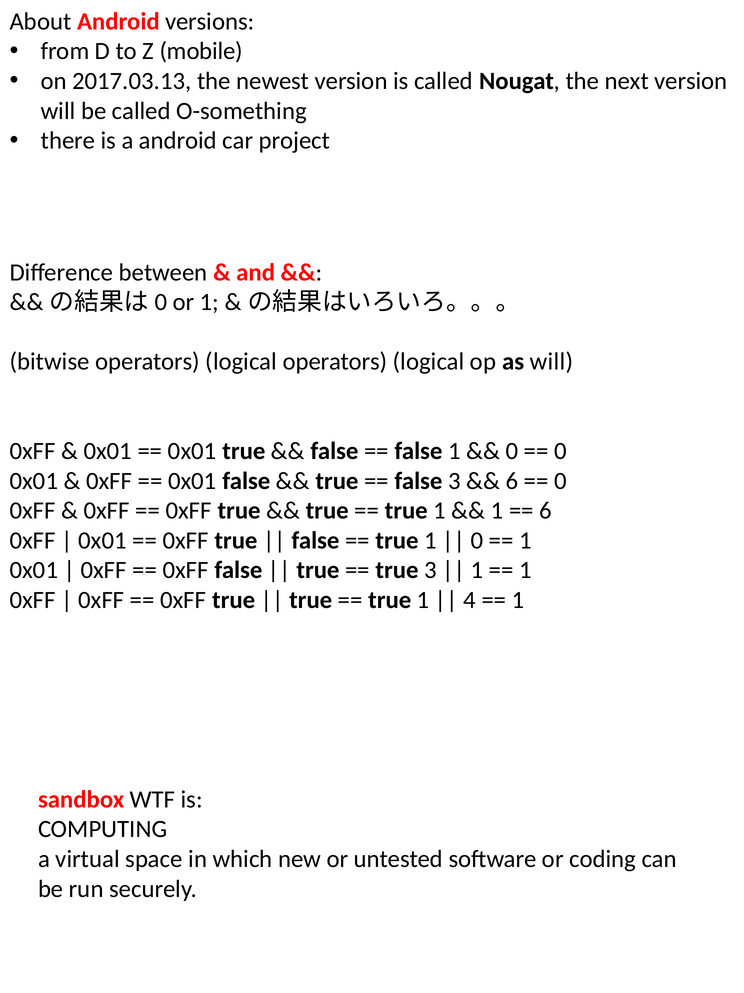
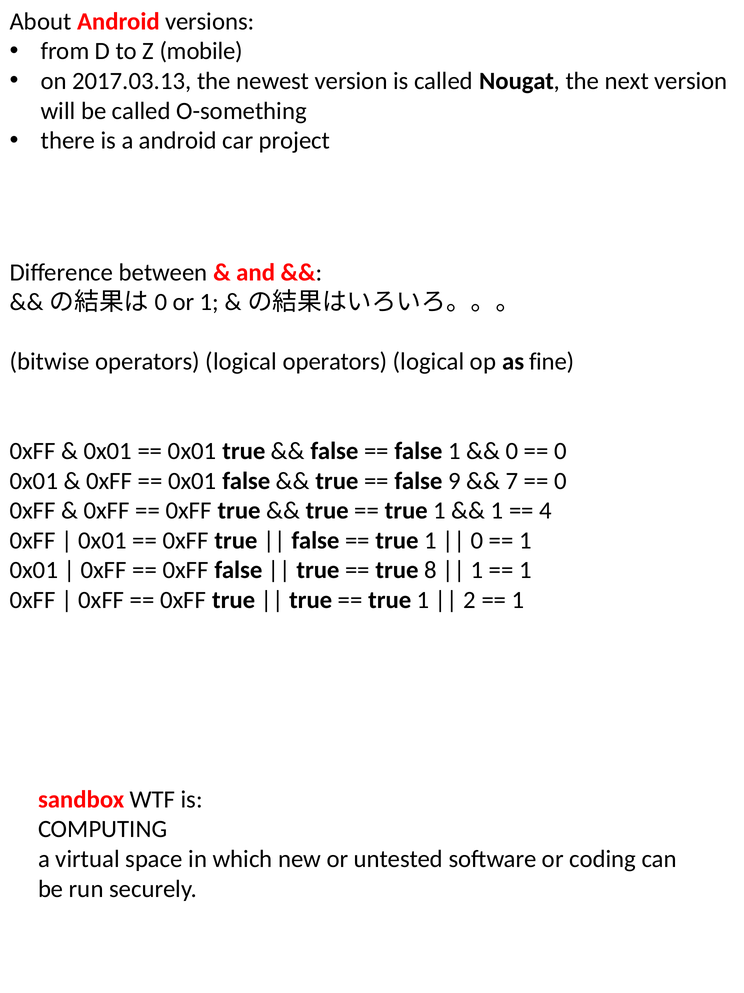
as will: will -> fine (552, 361)
false 3: 3 -> 9 (454, 480)
6: 6 -> 7 (512, 480)
6: 6 -> 4 (546, 510)
true 3: 3 -> 8 (430, 570)
4: 4 -> 2 (470, 599)
